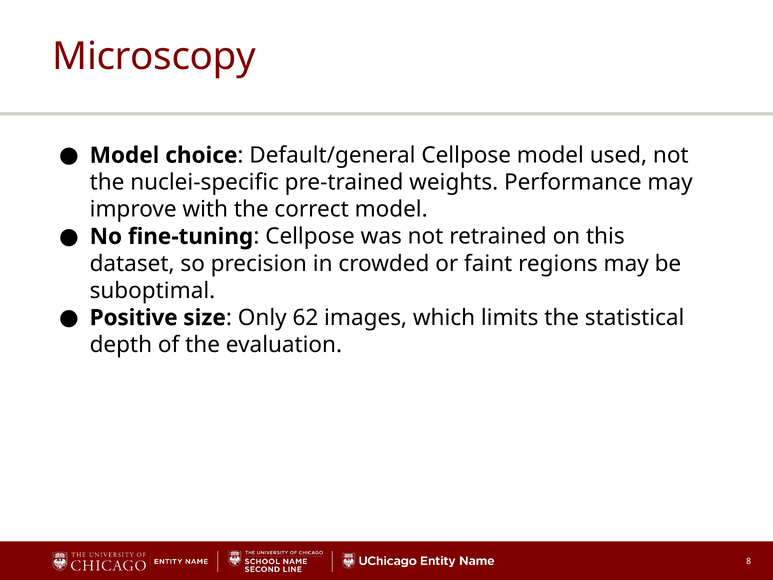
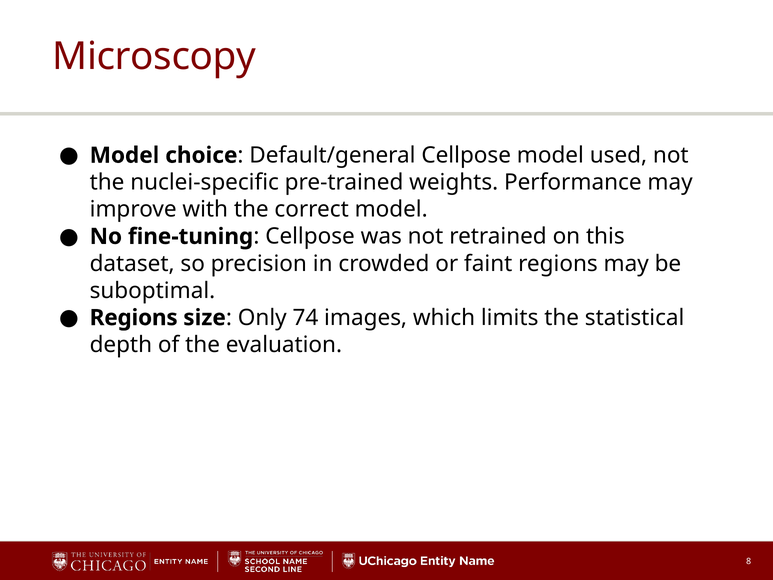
Positive: Positive -> Regions (134, 318)
62: 62 -> 74 (305, 318)
